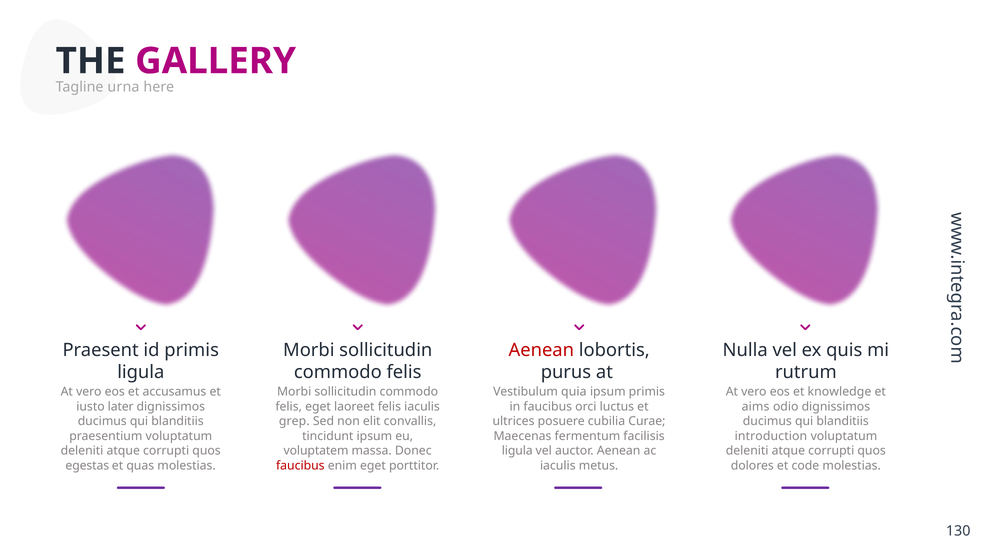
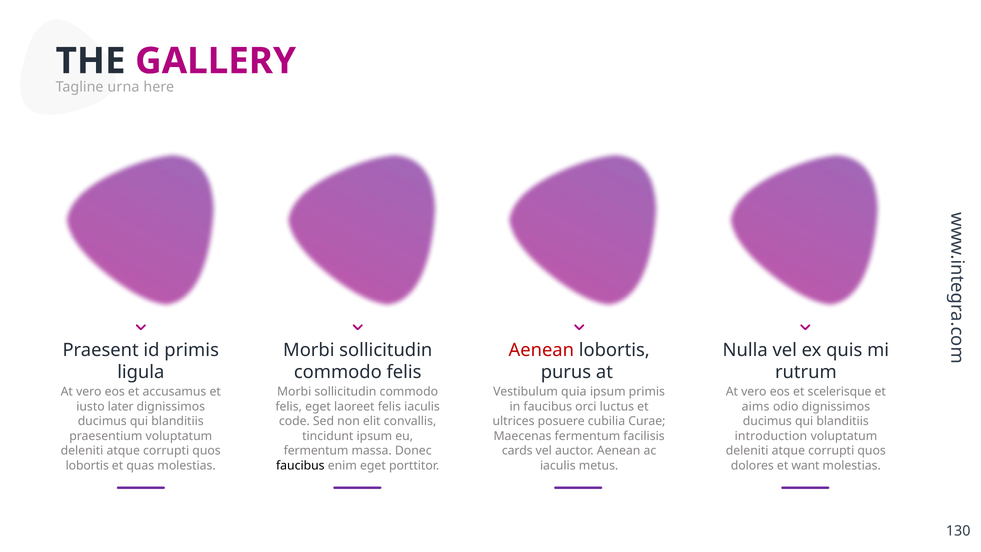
knowledge: knowledge -> scelerisque (840, 392)
grep: grep -> code (294, 421)
voluptatem: voluptatem -> fermentum (316, 451)
ligula: ligula -> cards (517, 451)
egestas: egestas -> lobortis (87, 465)
faucibus colour: red -> black (300, 465)
code: code -> want (805, 465)
